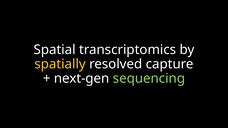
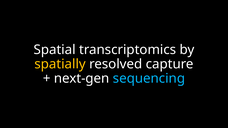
sequencing colour: light green -> light blue (149, 78)
